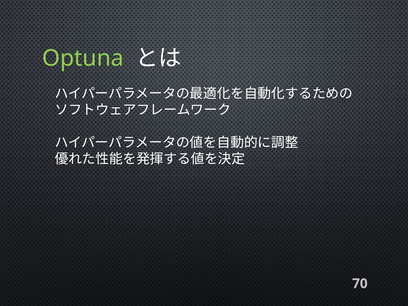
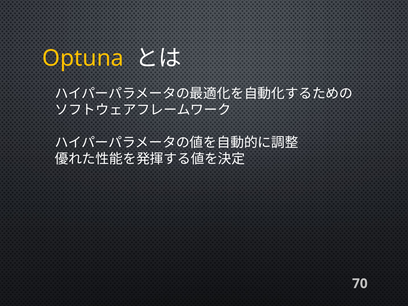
Optuna colour: light green -> yellow (83, 58)
